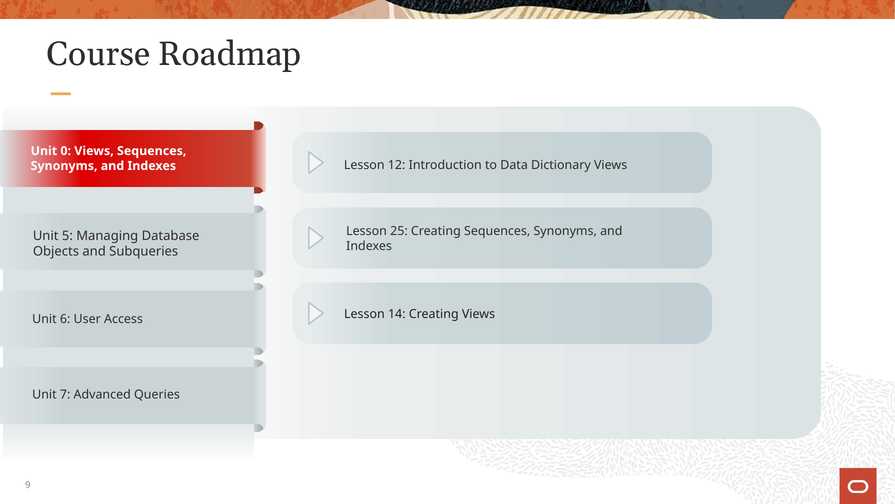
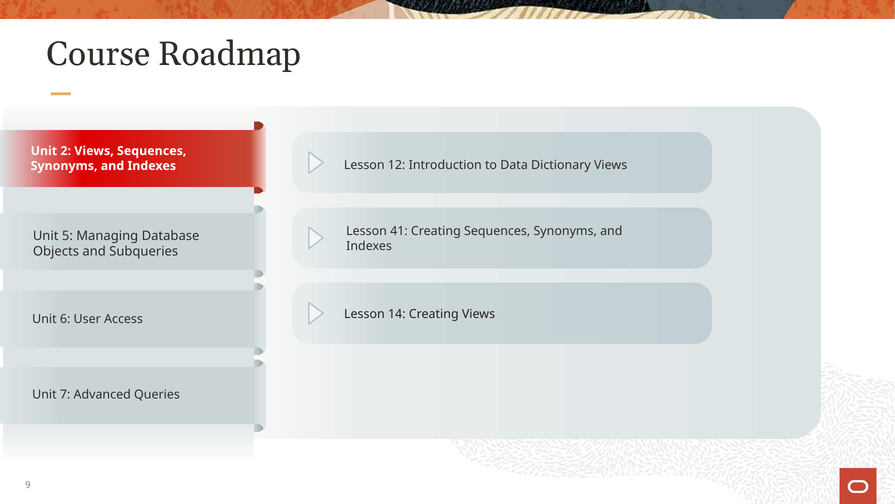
0: 0 -> 2 (66, 151)
25: 25 -> 41 (399, 231)
